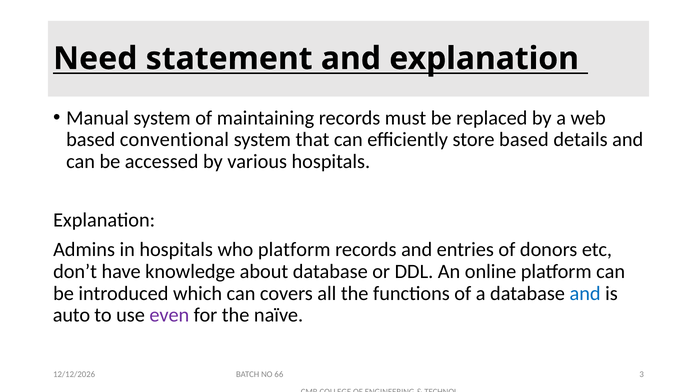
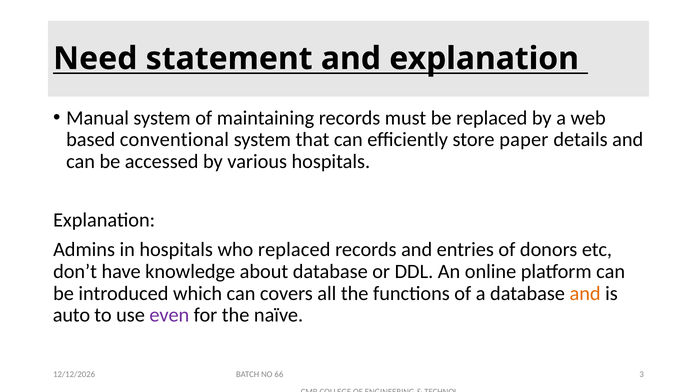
store based: based -> paper (524, 140)
who platform: platform -> replaced (294, 249)
and colour: blue -> orange (585, 293)
